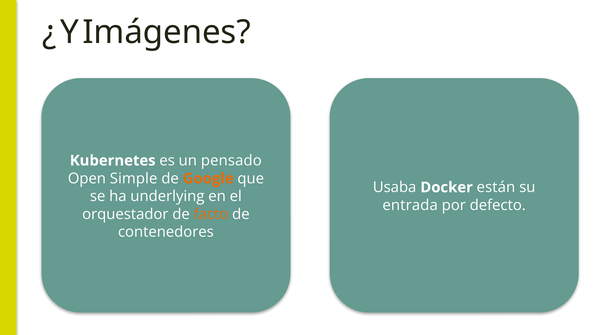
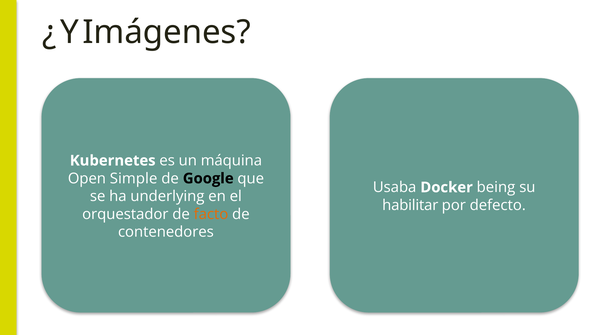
pensado: pensado -> máquina (231, 160)
Google colour: orange -> black (208, 178)
están: están -> being (496, 187)
entrada: entrada -> habilitar (410, 205)
